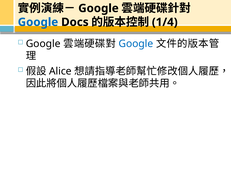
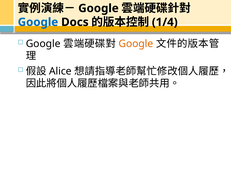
Google colour: blue -> orange (136, 44)
